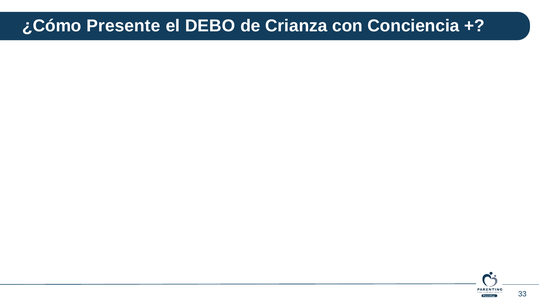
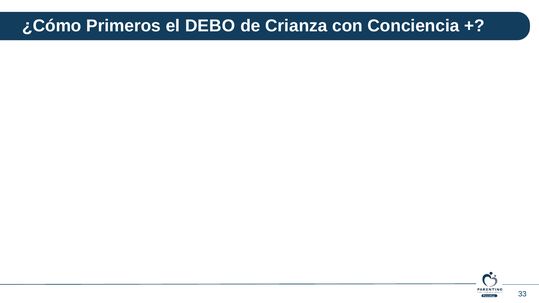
Presente: Presente -> Primeros (124, 26)
